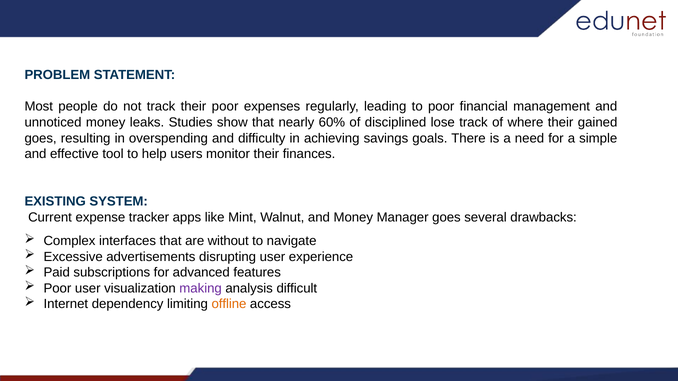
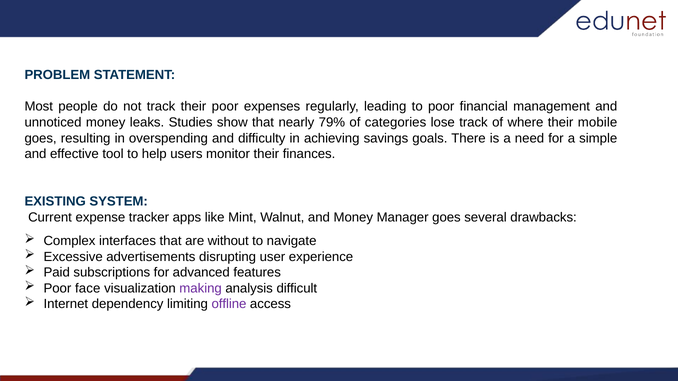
60%: 60% -> 79% (332, 123)
disciplined: disciplined -> categories (396, 123)
gained: gained -> mobile (598, 123)
Poor user: user -> face (88, 289)
offline colour: orange -> purple (229, 304)
